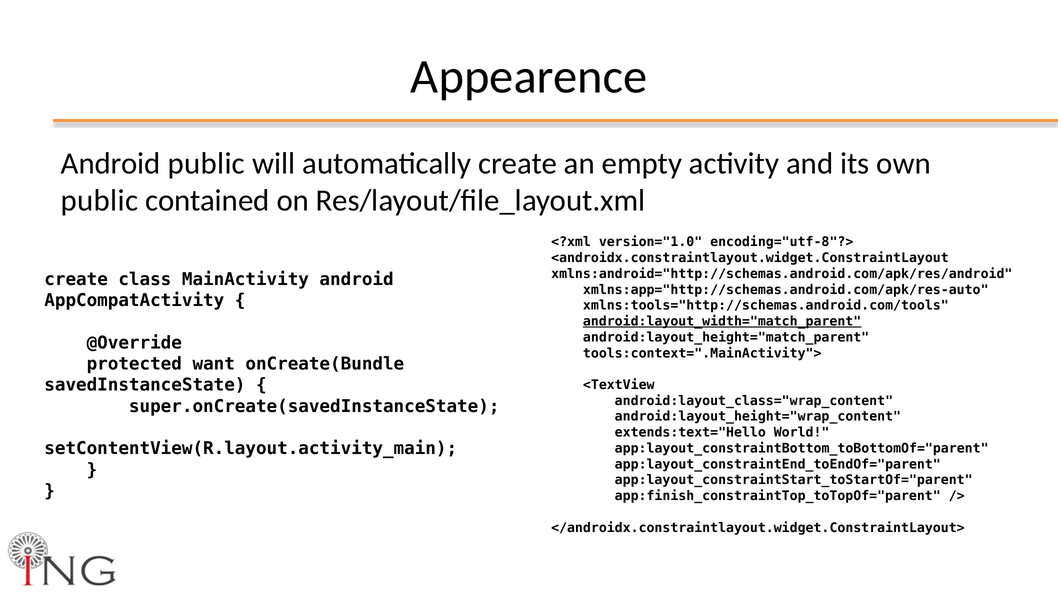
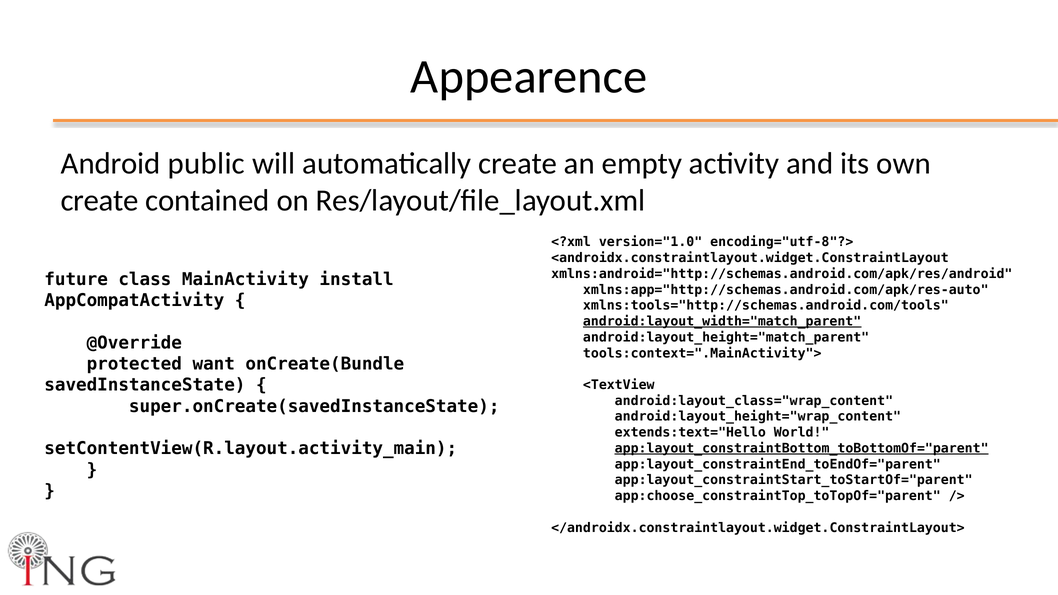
public: public -> create (100, 201)
create: create -> future (76, 279)
MainActivity android: android -> install (357, 279)
app:layout_constraintBottom_toBottomOf="parent underline: none -> present (802, 448)
app:finish_constraintTop_toTopOf="parent: app:finish_constraintTop_toTopOf="parent -> app:choose_constraintTop_toTopOf="parent (778, 496)
